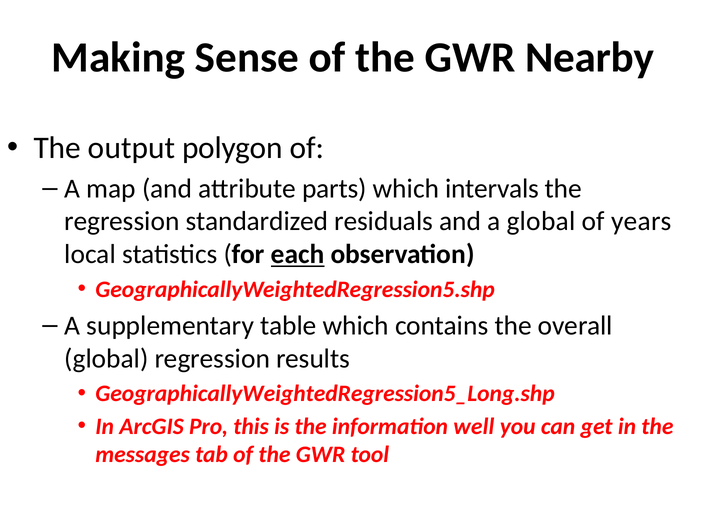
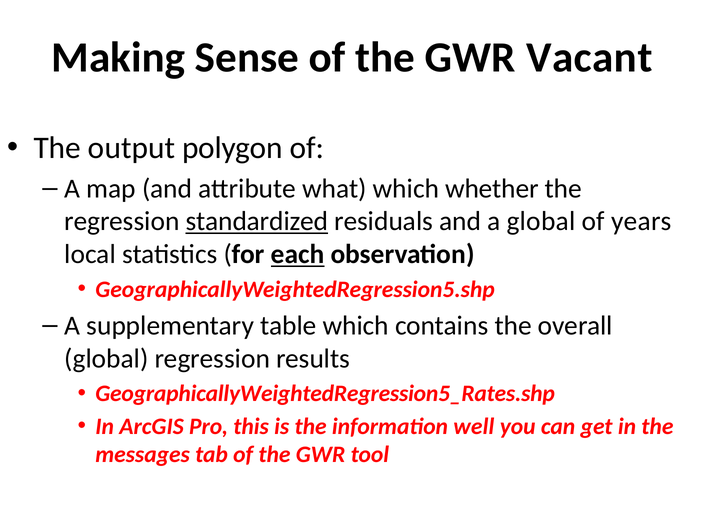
Nearby: Nearby -> Vacant (589, 58)
parts: parts -> what (334, 189)
intervals: intervals -> whether (492, 189)
standardized underline: none -> present (257, 222)
GeographicallyWeightedRegression5_Long.shp: GeographicallyWeightedRegression5_Long.shp -> GeographicallyWeightedRegression5_Rates.shp (325, 394)
